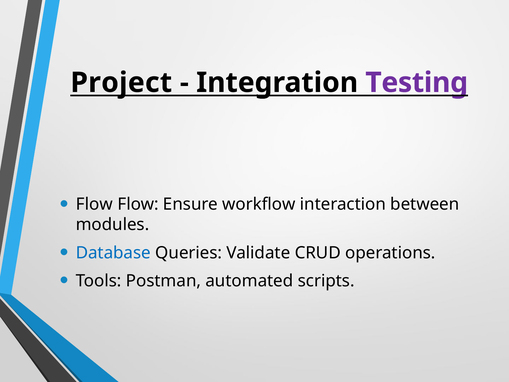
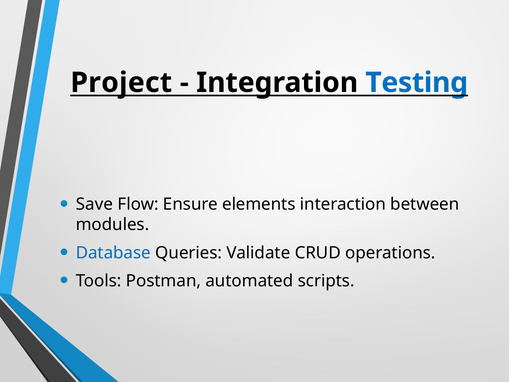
Testing colour: purple -> blue (417, 83)
Flow: Flow -> Save (94, 204)
workflow: workflow -> elements (259, 204)
